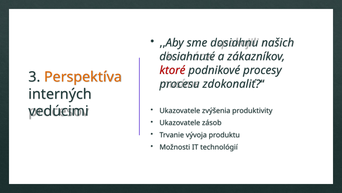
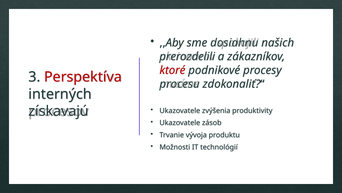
dosiahnuté: dosiahnuté -> prerozdelili (187, 56)
Perspektíva colour: orange -> red (83, 77)
vedúcimi: vedúcimi -> získavajú (59, 111)
